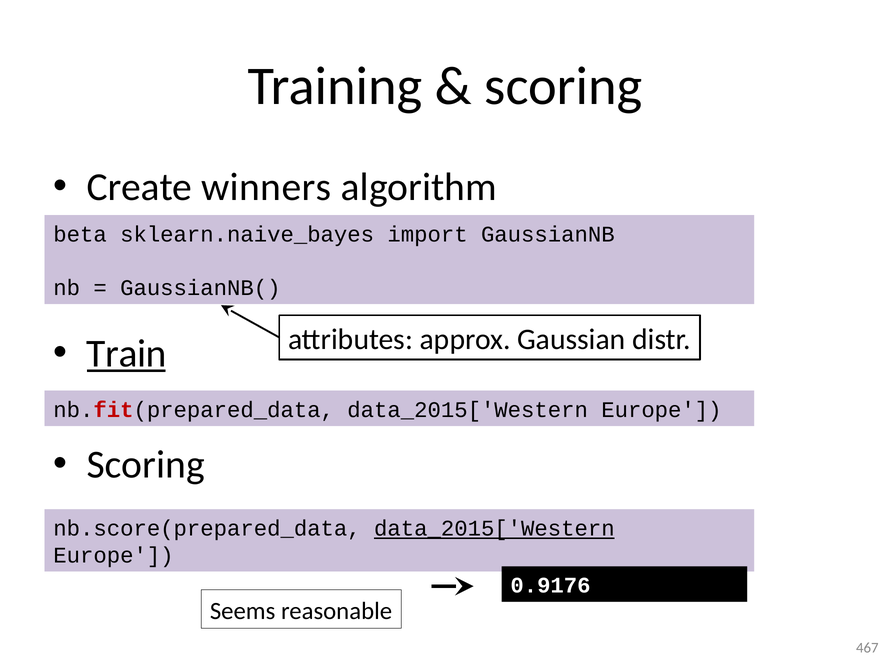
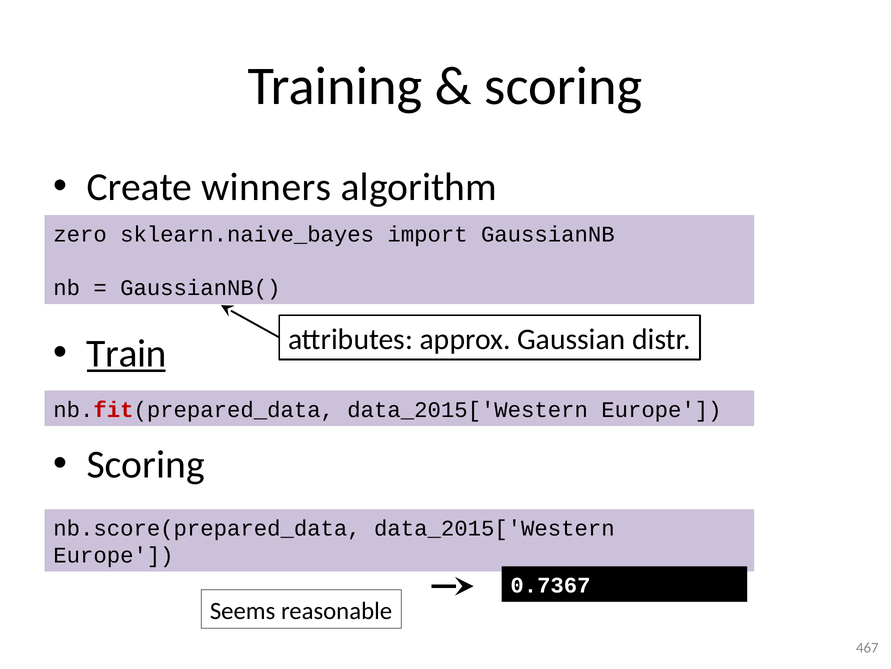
beta: beta -> zero (80, 234)
data_2015['Western underline: present -> none (494, 528)
0.9176: 0.9176 -> 0.7367 (550, 585)
